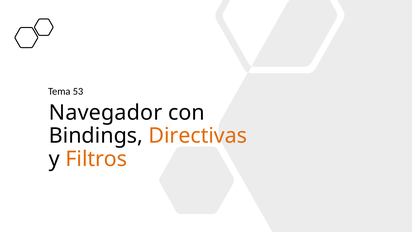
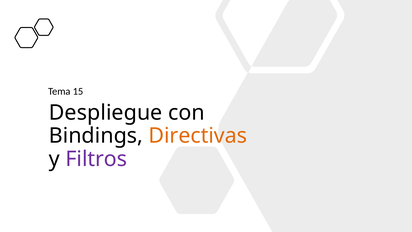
53: 53 -> 15 (78, 91)
Navegador: Navegador -> Despliegue (106, 113)
Filtros colour: orange -> purple (96, 159)
